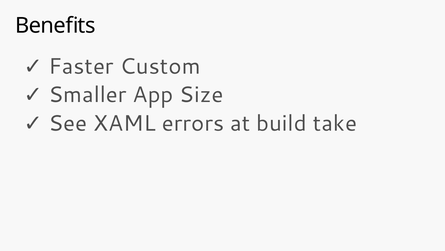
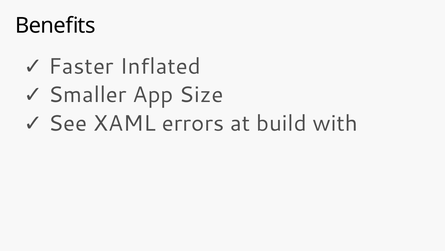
Custom: Custom -> Inflated (160, 66)
take: take -> with (335, 123)
